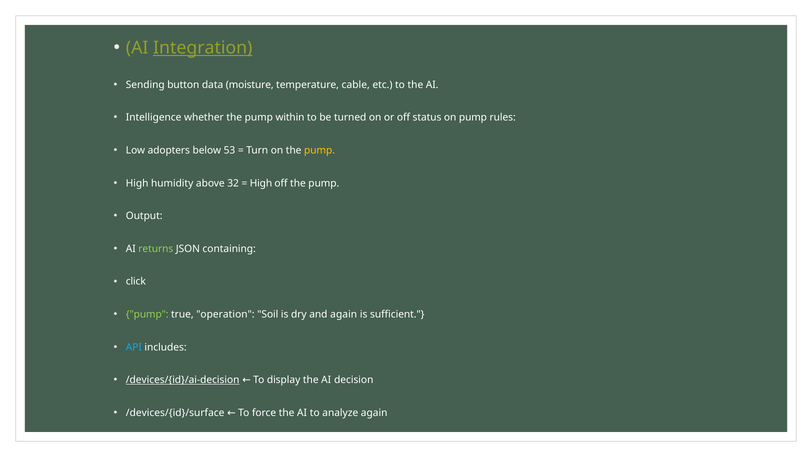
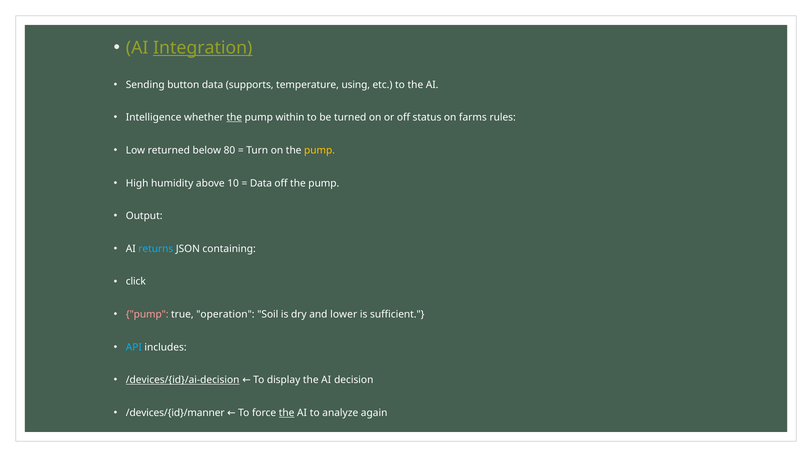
moisture: moisture -> supports (250, 85)
cable: cable -> using (356, 85)
the underline: none -> present (234, 117)
on pump: pump -> farms (473, 117)
adopters: adopters -> returned (169, 150)
53: 53 -> 80 (229, 150)
32: 32 -> 10 (233, 183)
High: High -> Data (261, 183)
returns colour: light green -> light blue (156, 249)
pump colour: light green -> pink (147, 314)
and again: again -> lower (344, 314)
/devices/{id}/surface: /devices/{id}/surface -> /devices/{id}/manner (175, 413)
the underline: none -> present (287, 413)
